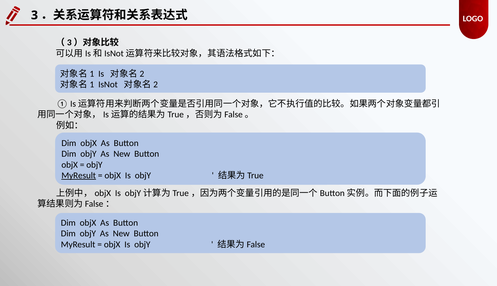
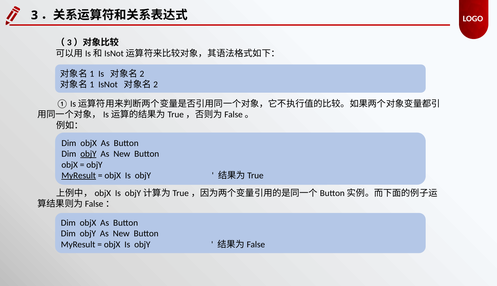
objY underline: none -> present (88, 154)
